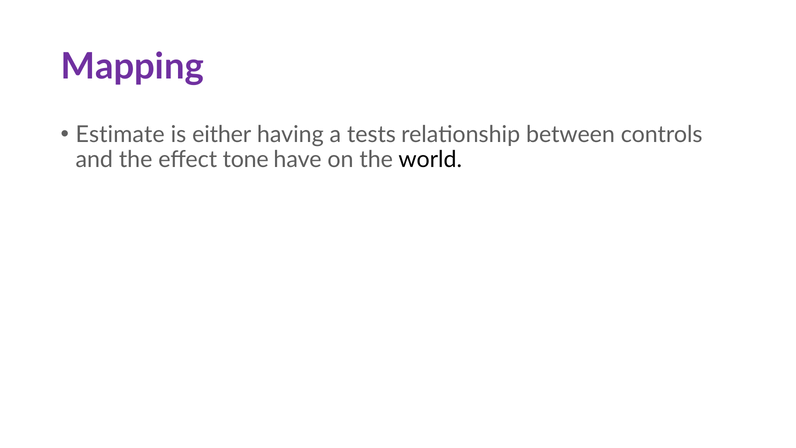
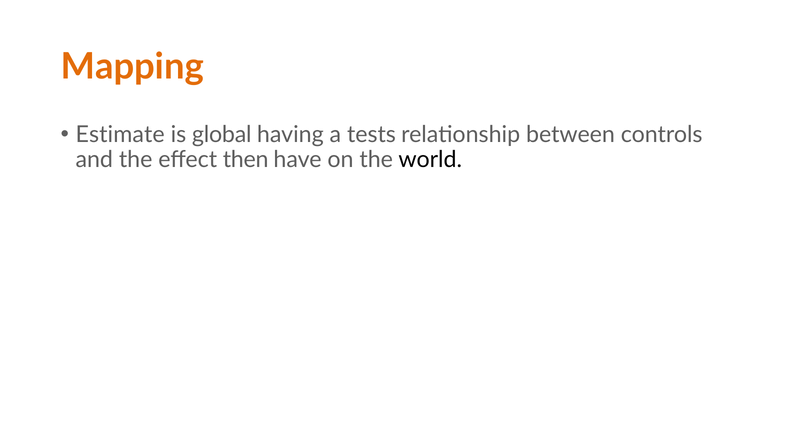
Mapping colour: purple -> orange (132, 67)
either: either -> global (222, 135)
tone: tone -> then (246, 160)
